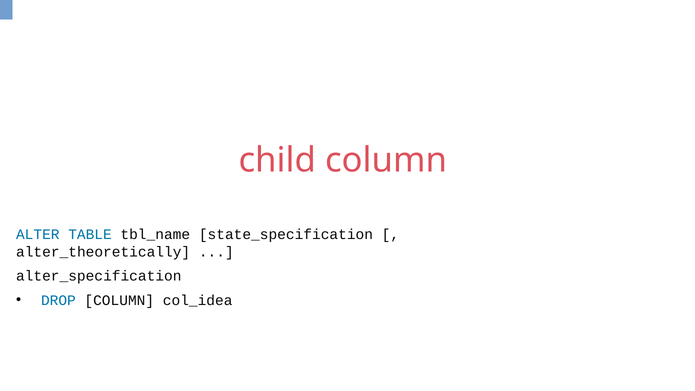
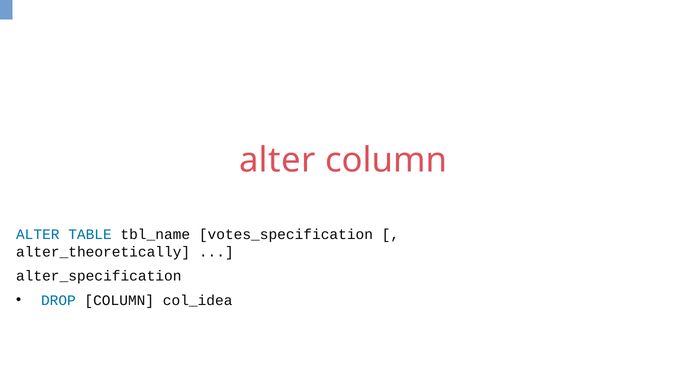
child: child -> alter (277, 160)
state_specification: state_specification -> votes_specification (286, 234)
